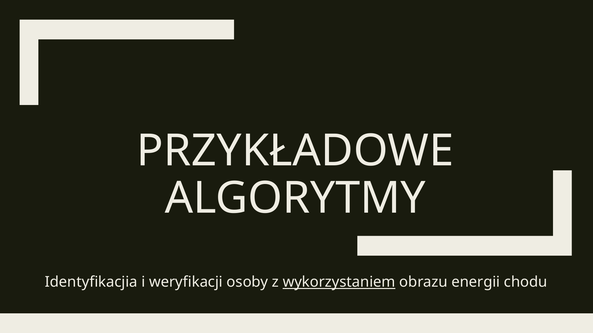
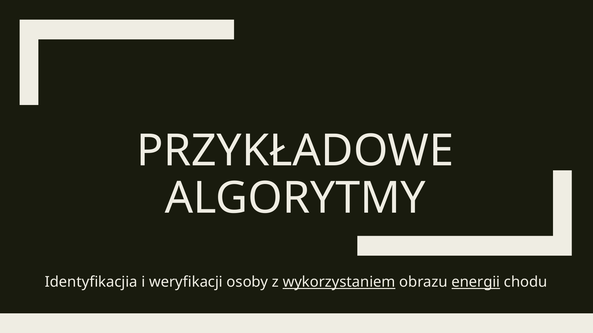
energii underline: none -> present (476, 283)
